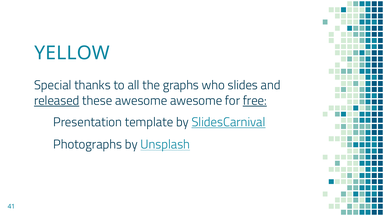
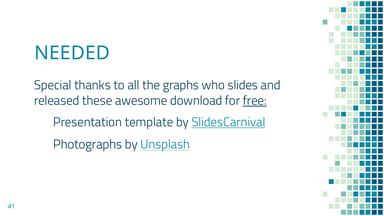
YELLOW: YELLOW -> NEEDED (72, 53)
released underline: present -> none (57, 101)
awesome awesome: awesome -> download (196, 101)
